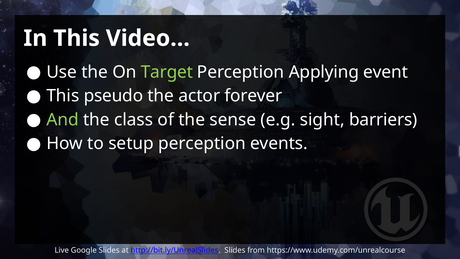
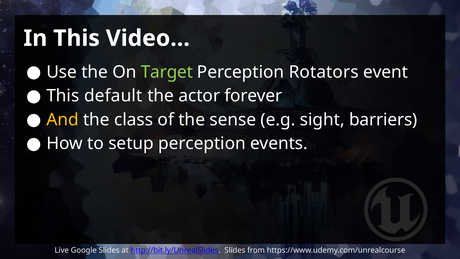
Applying: Applying -> Rotators (324, 72)
pseudo: pseudo -> default (113, 96)
And colour: light green -> yellow (62, 120)
